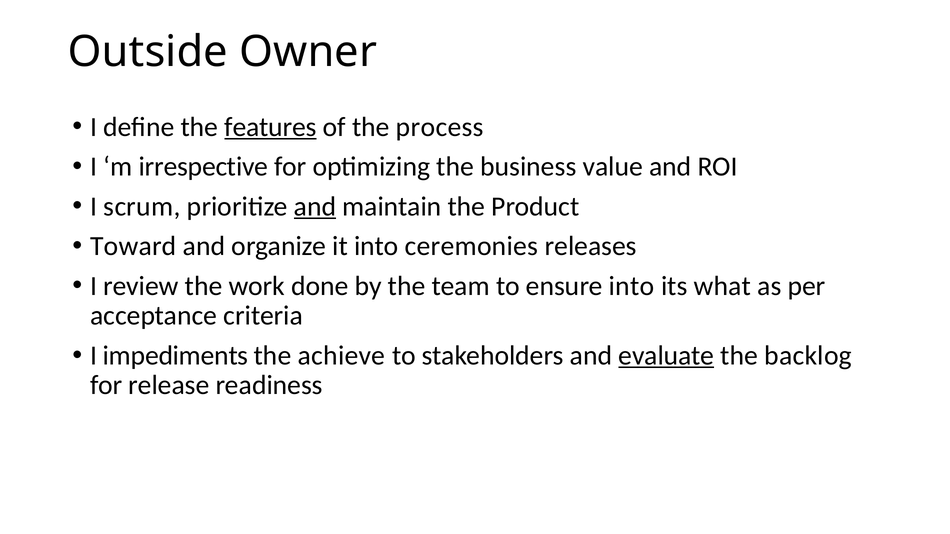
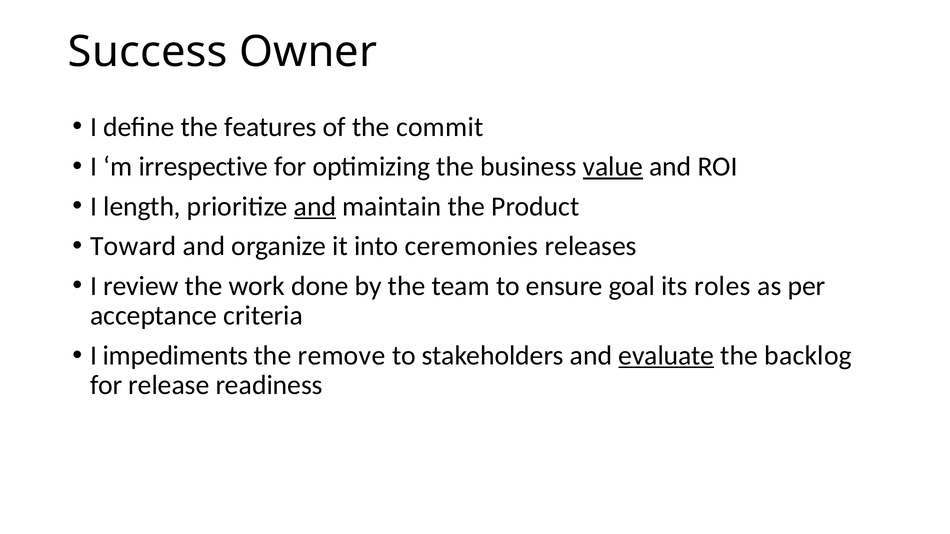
Outside: Outside -> Success (148, 52)
features underline: present -> none (271, 127)
process: process -> commit (440, 127)
value underline: none -> present (613, 167)
scrum: scrum -> length (142, 207)
ensure into: into -> goal (632, 286)
what: what -> roles (722, 286)
achieve: achieve -> remove (341, 356)
